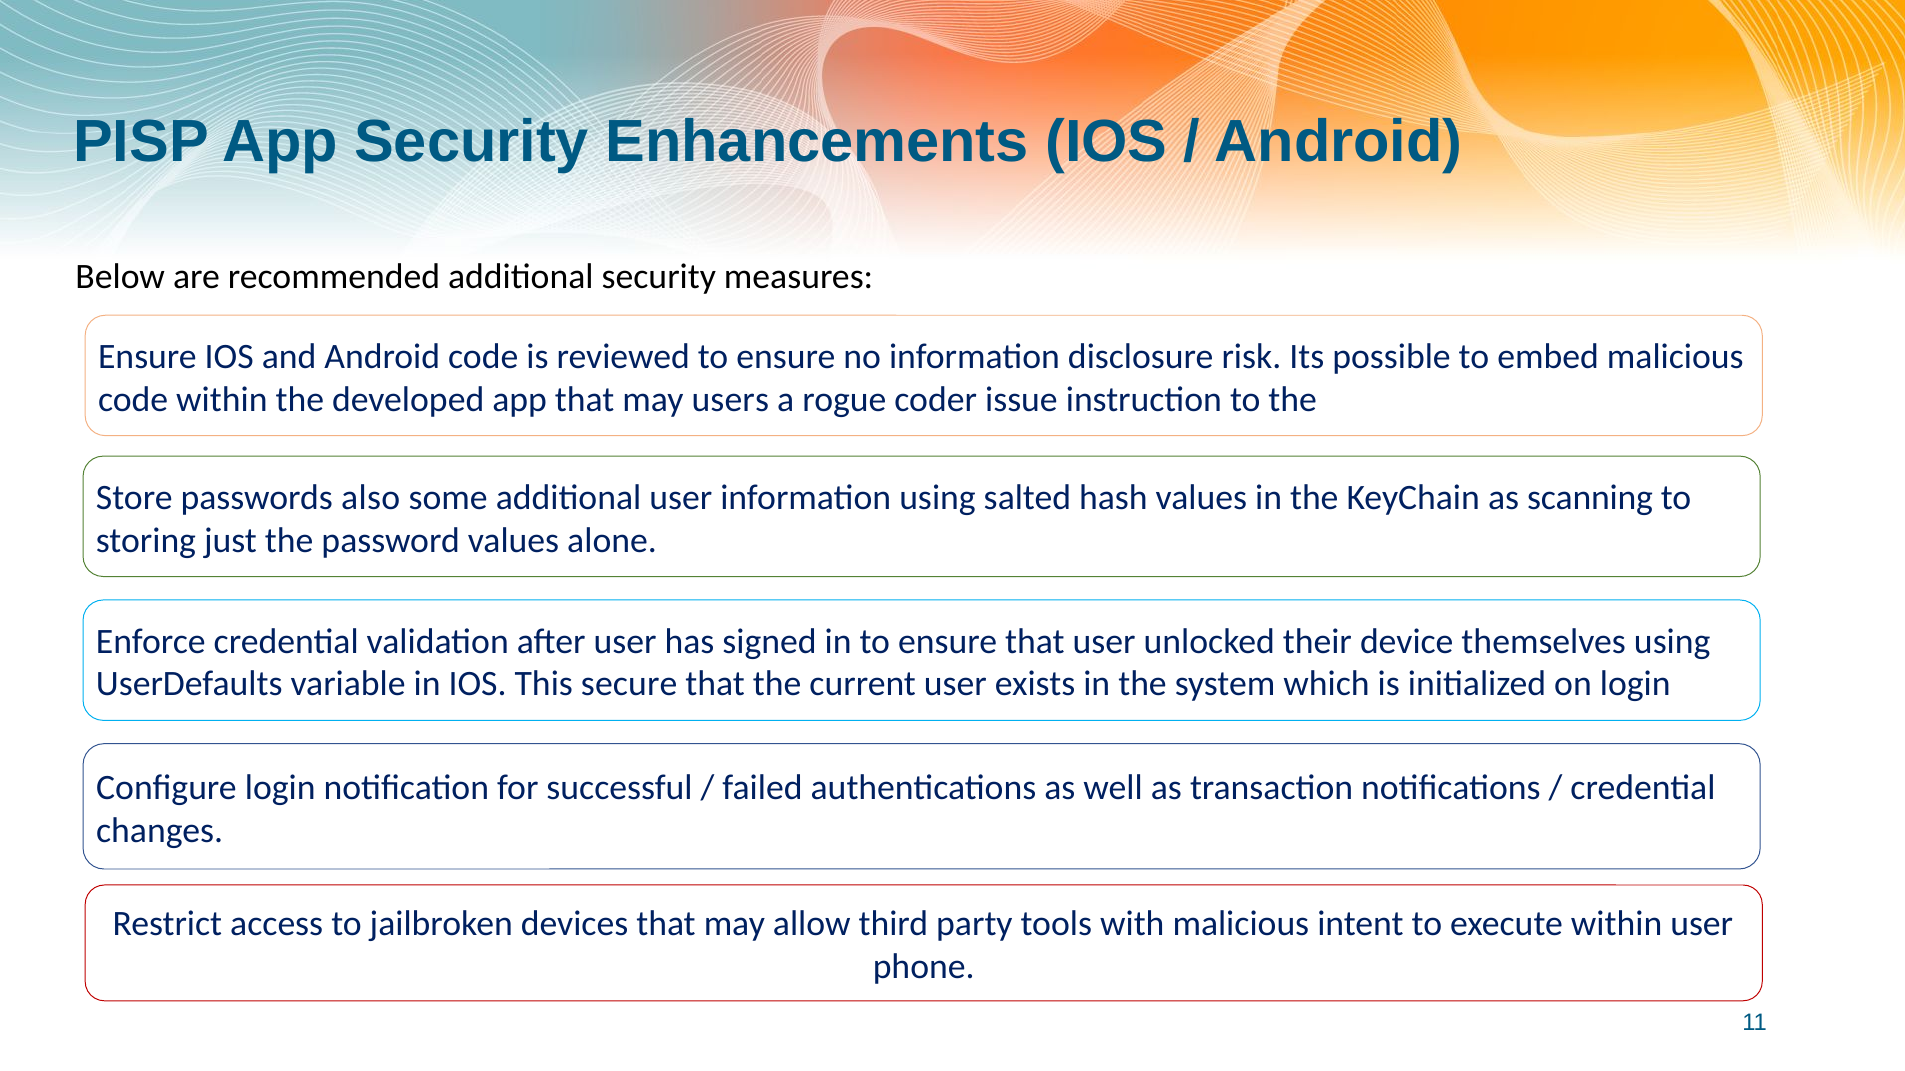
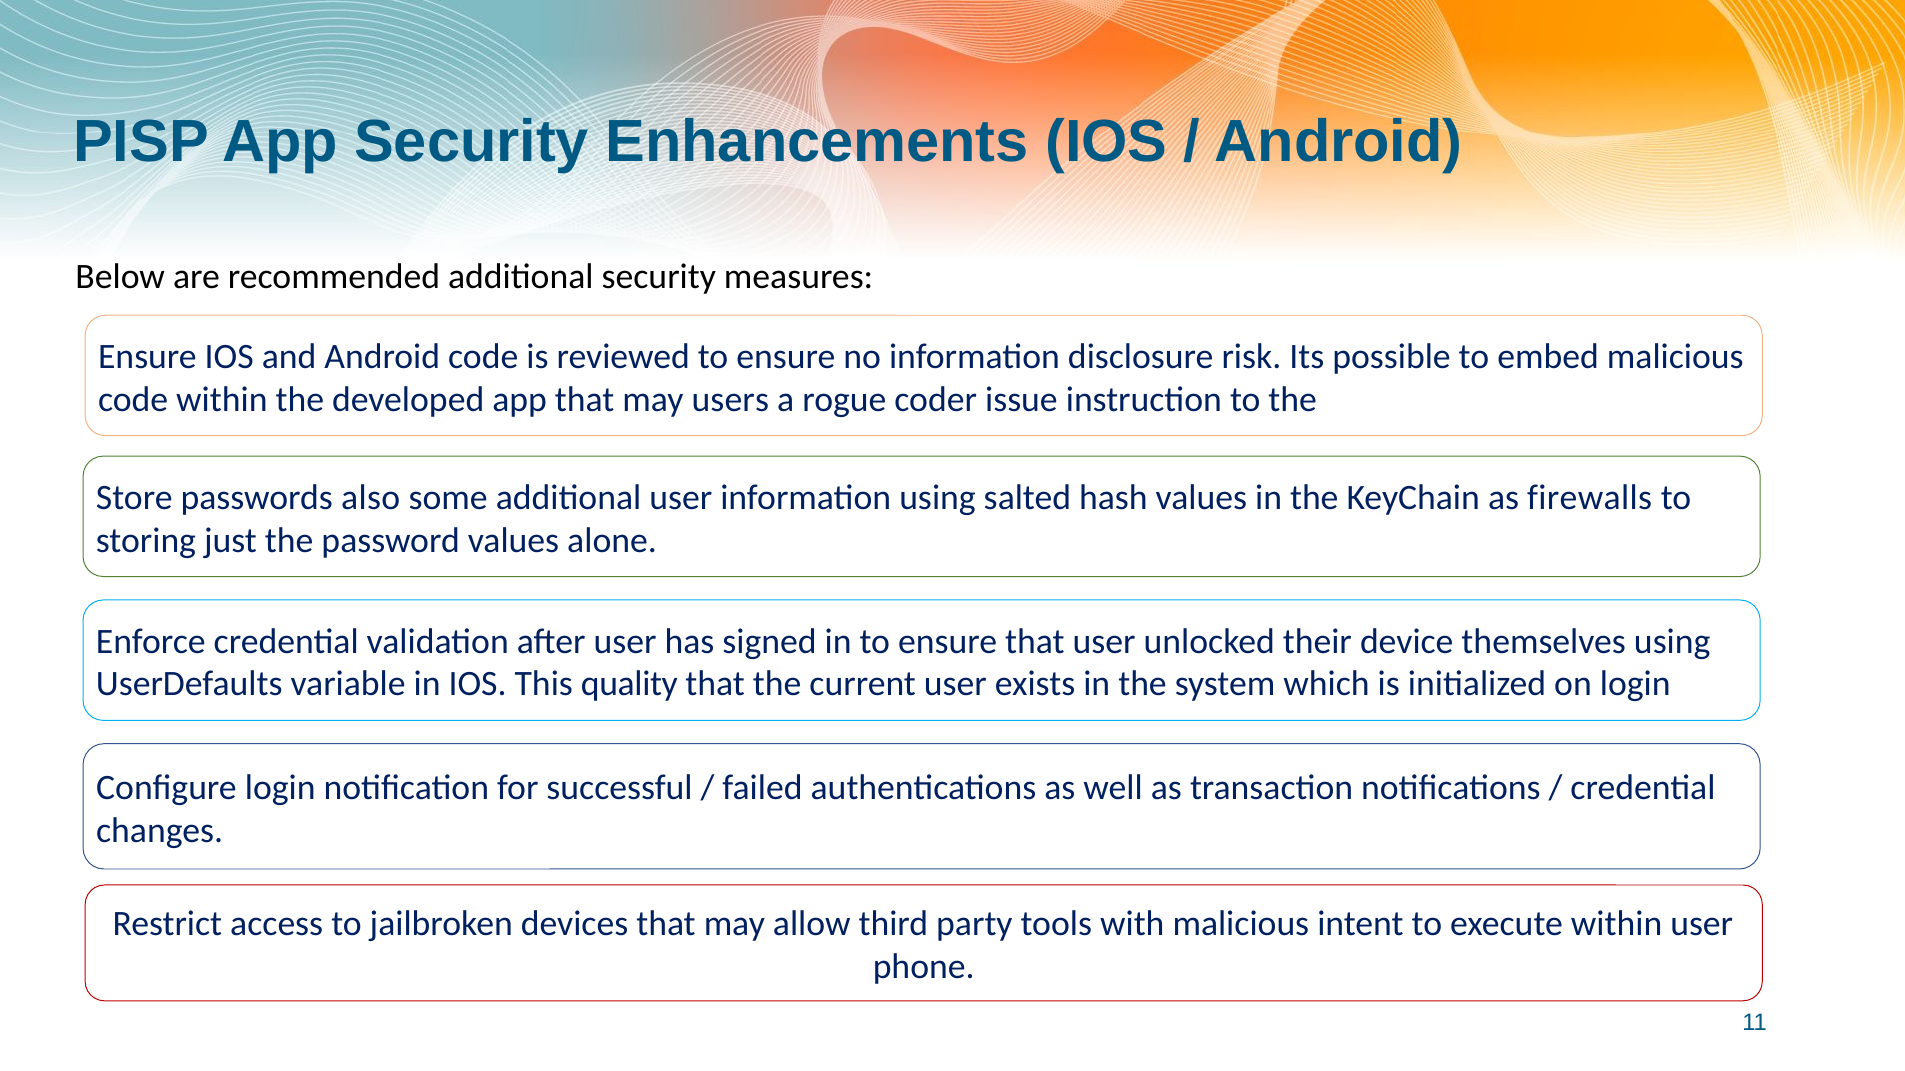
scanning: scanning -> firewalls (1590, 498)
secure: secure -> quality (629, 684)
